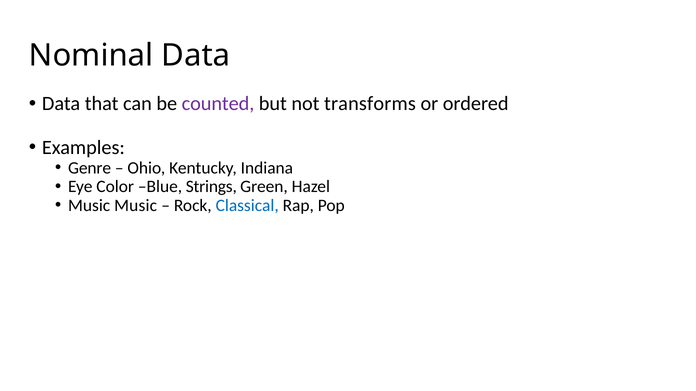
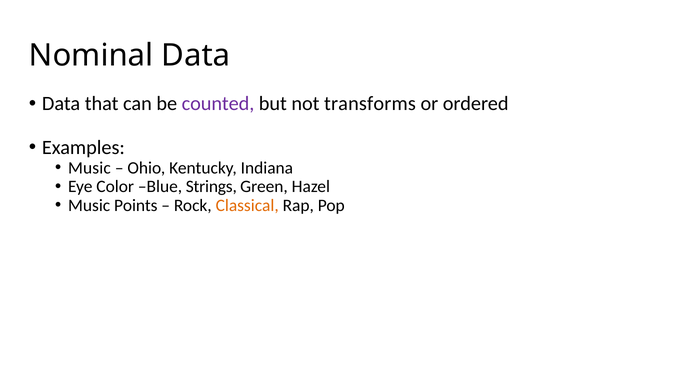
Genre: Genre -> Music (89, 168)
Music Music: Music -> Points (136, 206)
Classical colour: blue -> orange (247, 206)
